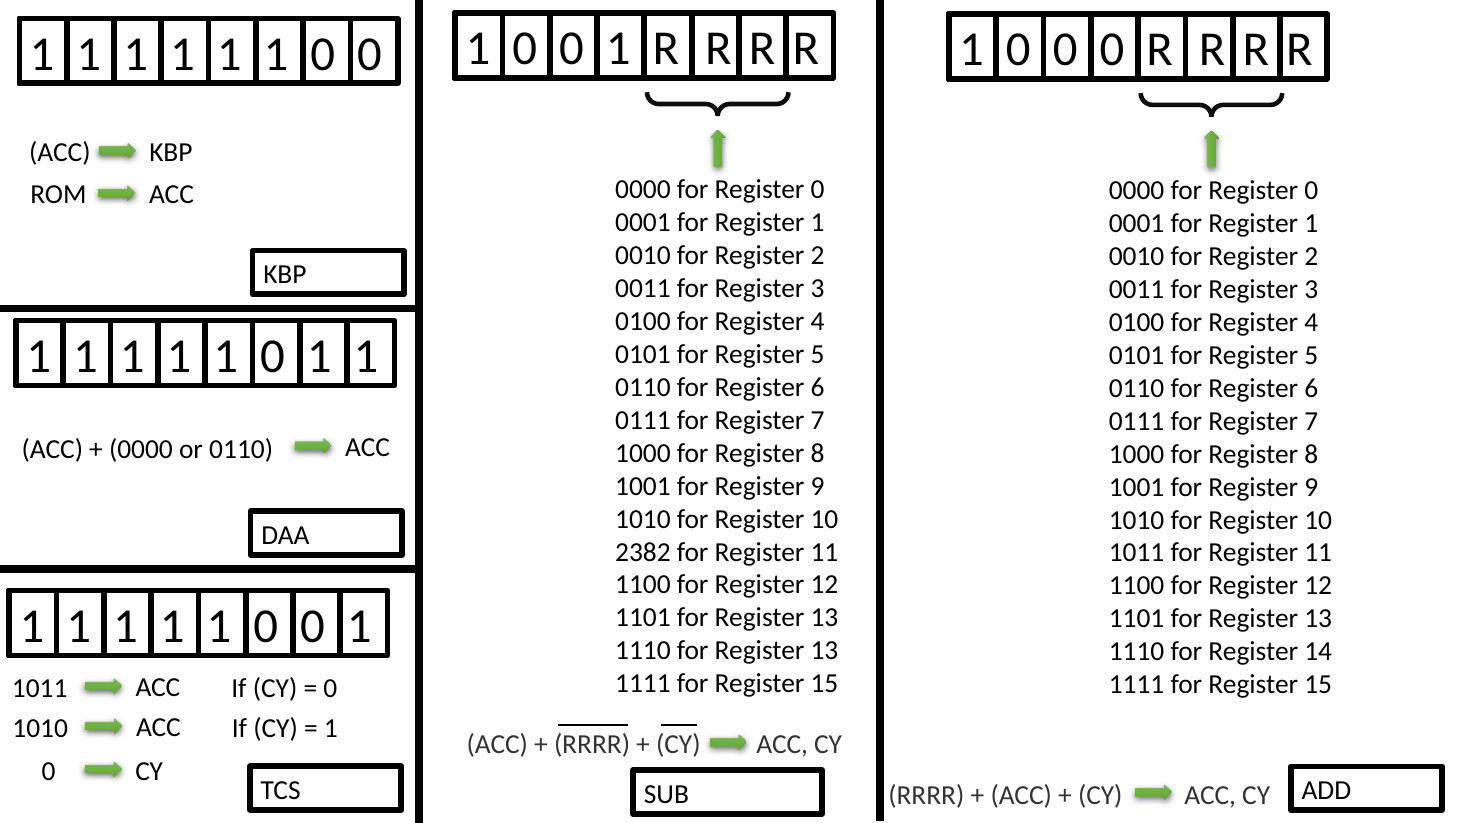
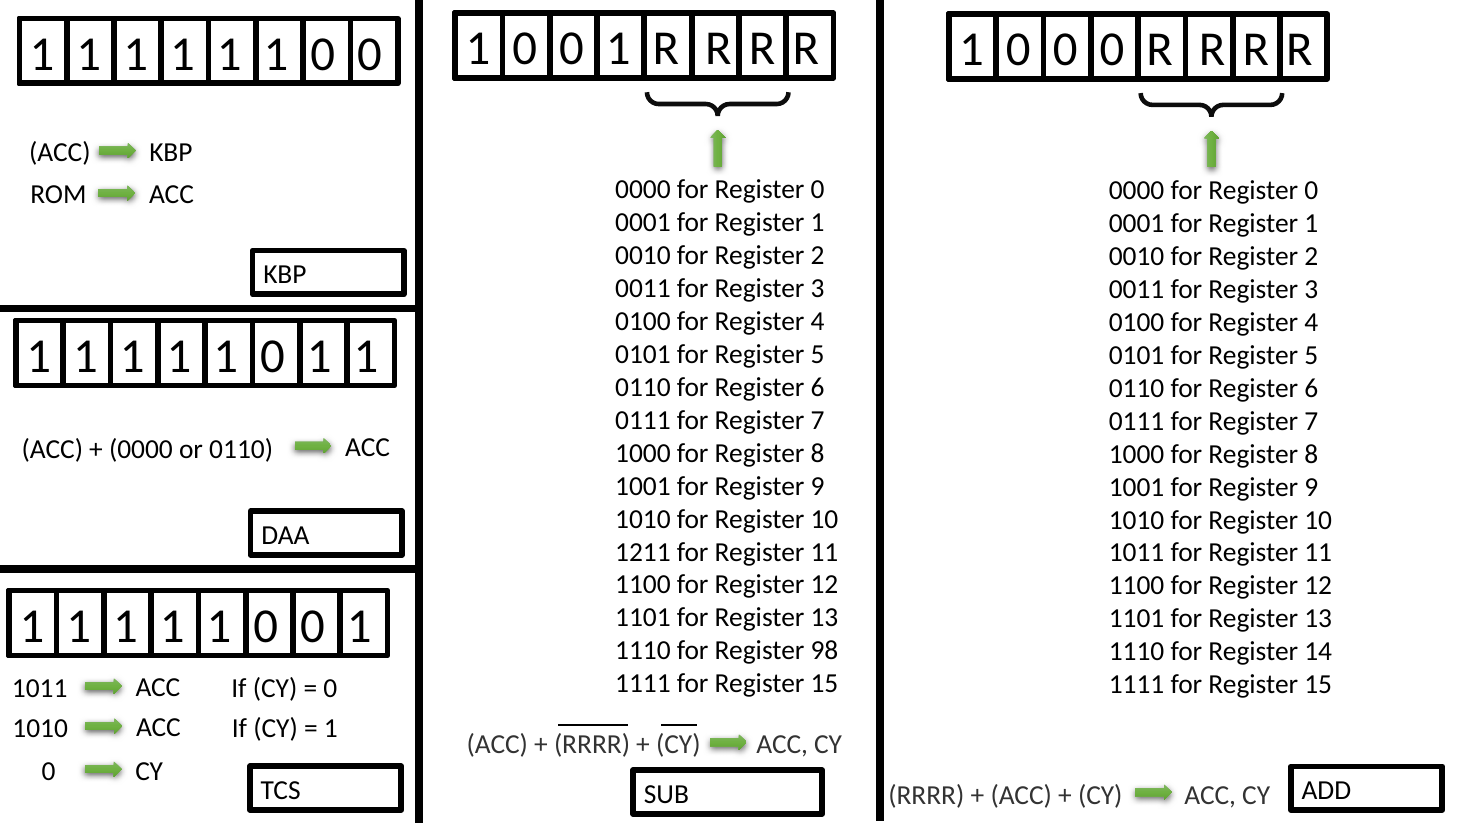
2382: 2382 -> 1211 (643, 552)
1110 for Register 13: 13 -> 98 (824, 651)
